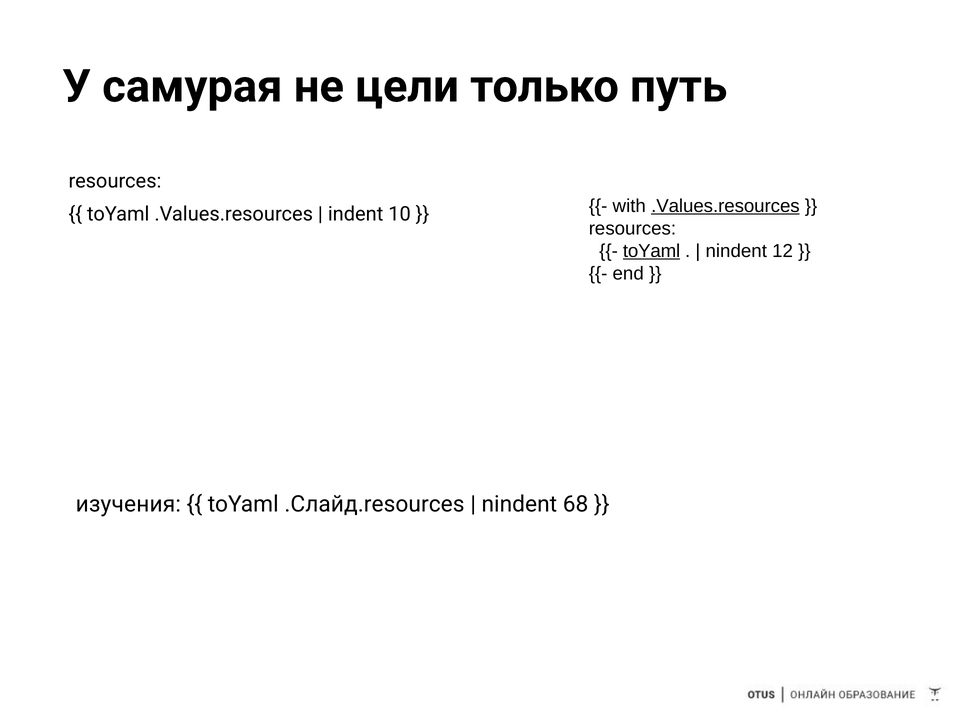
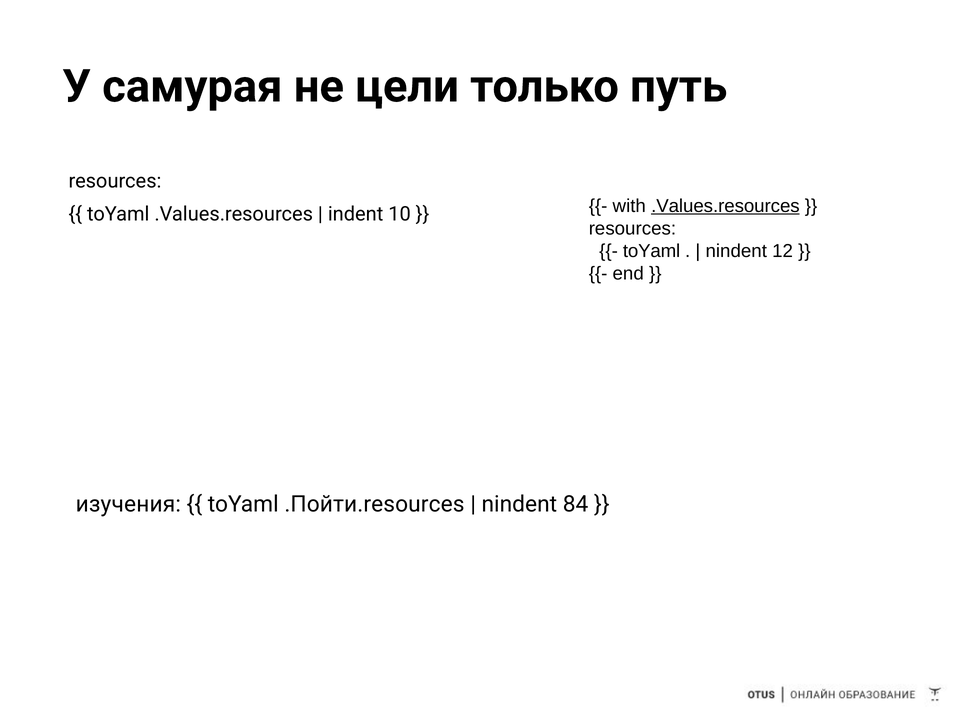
toYaml underline: present -> none (652, 251)
.Слайд.resources: .Слайд.resources -> .Пойти.resources (374, 504)
68: 68 -> 84 (576, 504)
